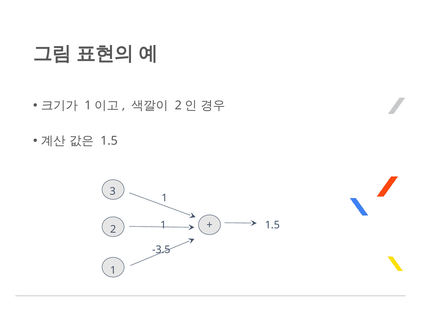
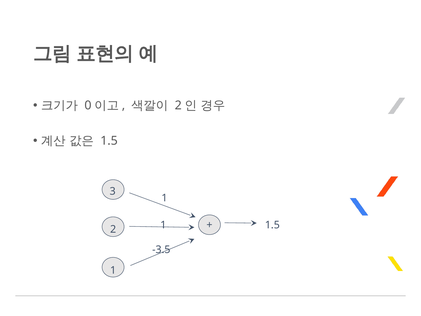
1: 1 -> 0 (88, 105)
